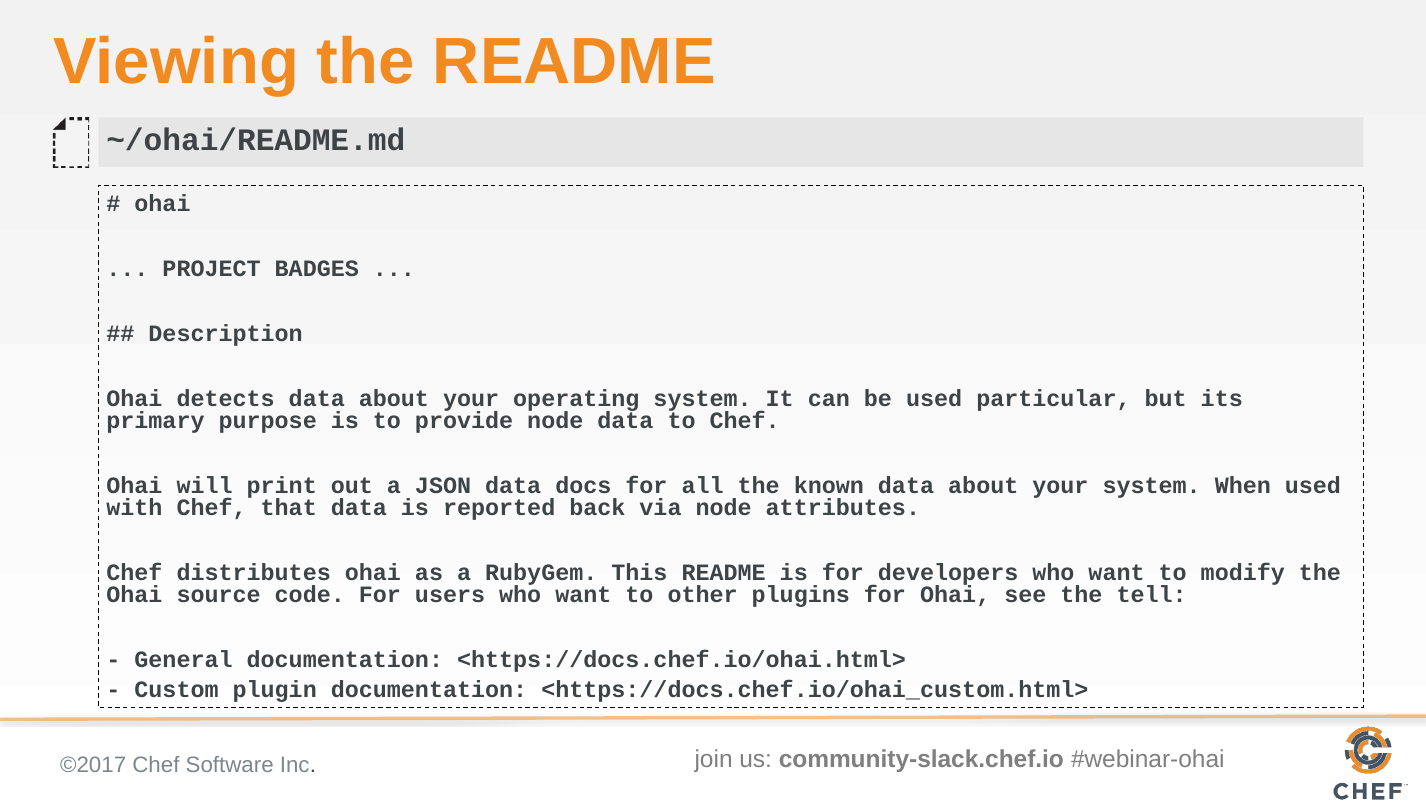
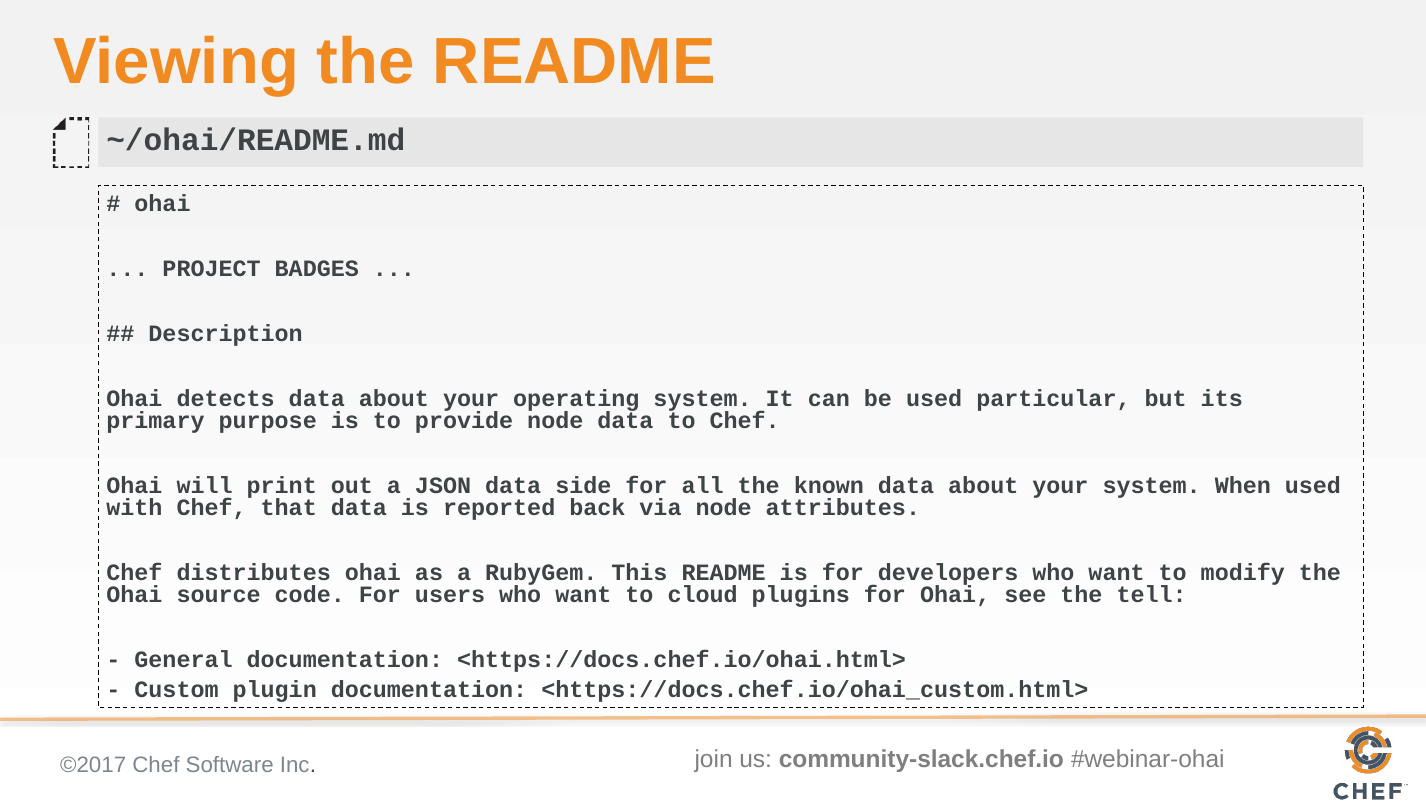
docs: docs -> side (583, 486)
other: other -> cloud (703, 595)
